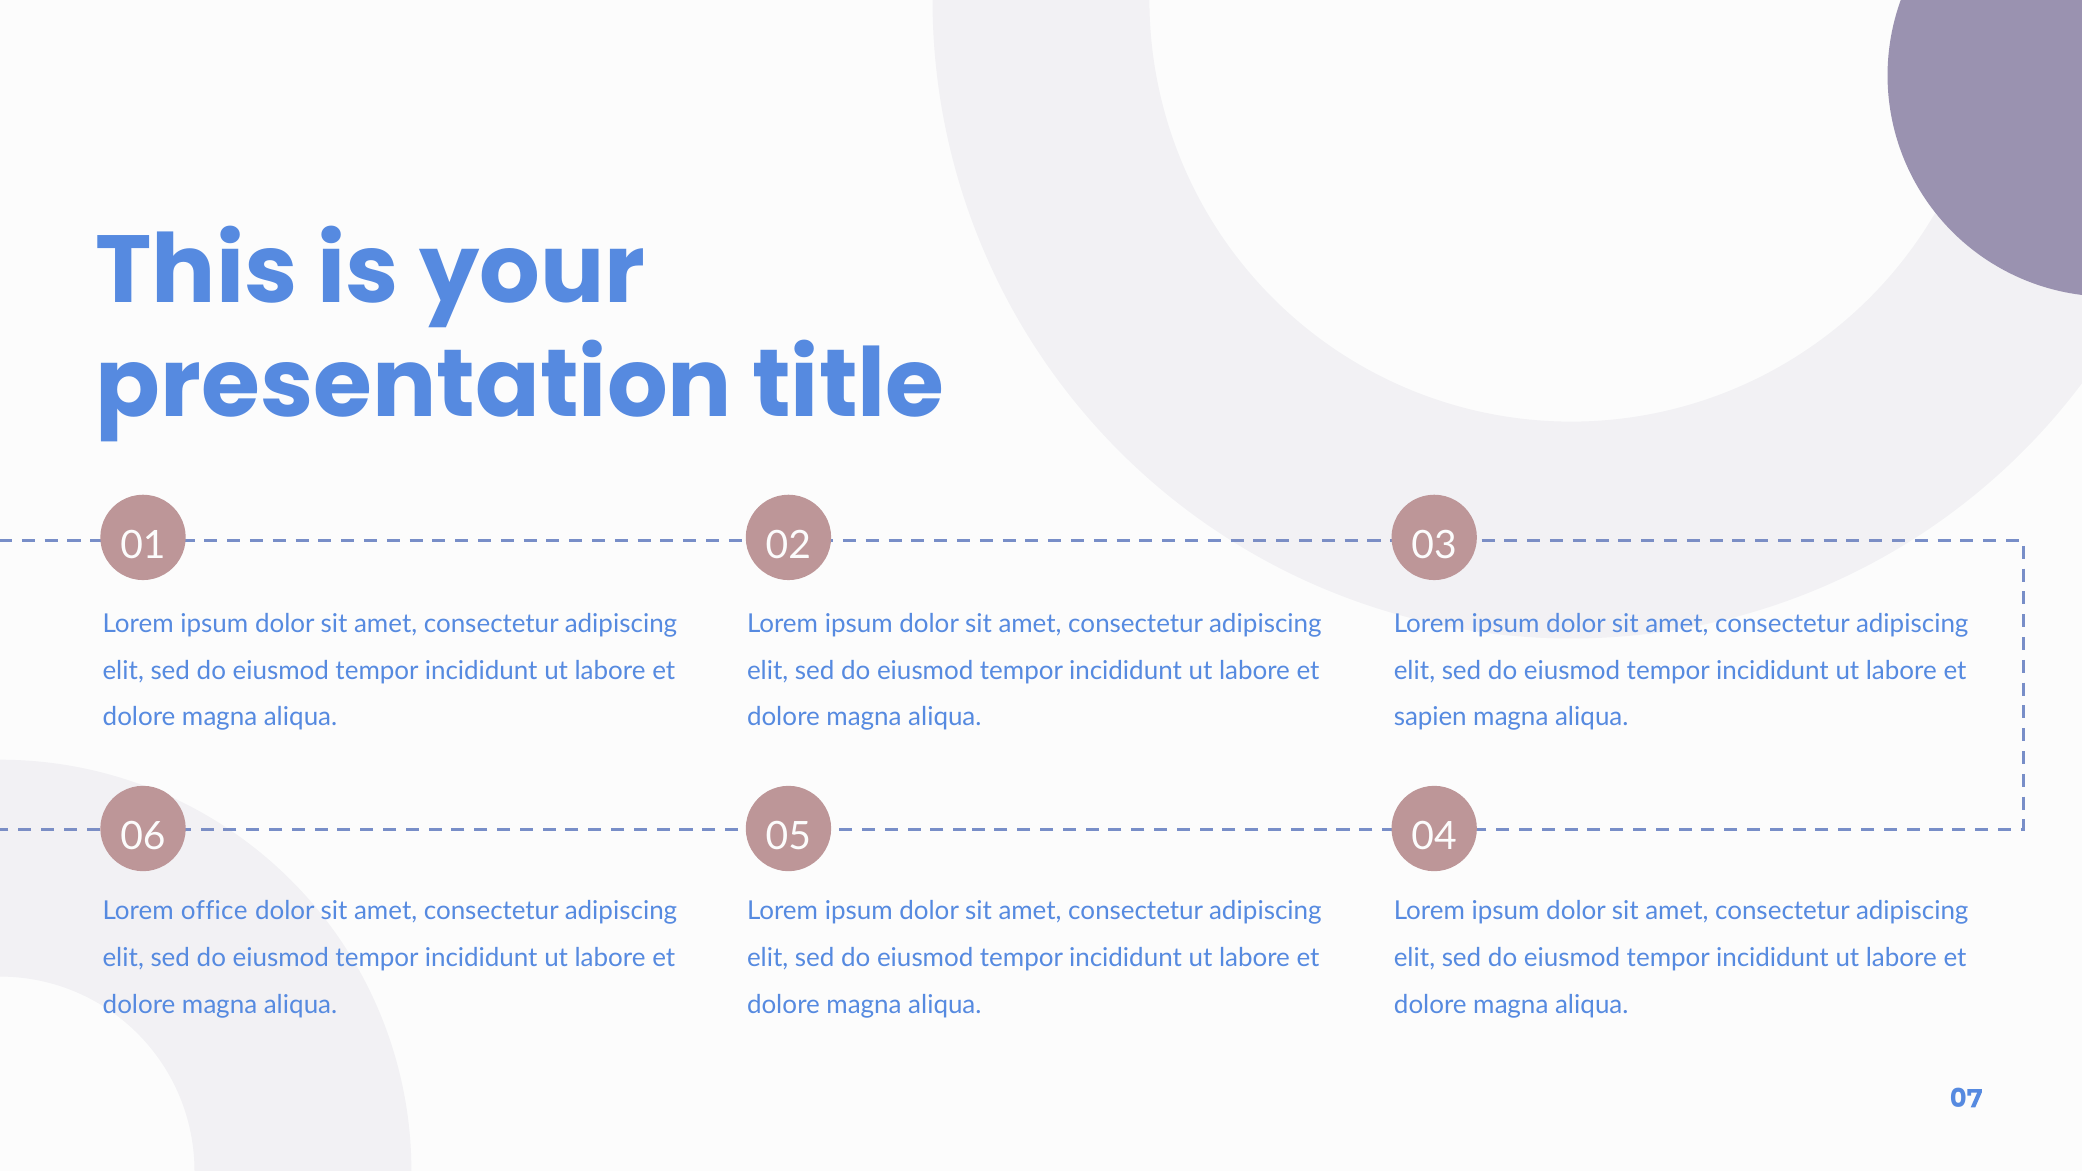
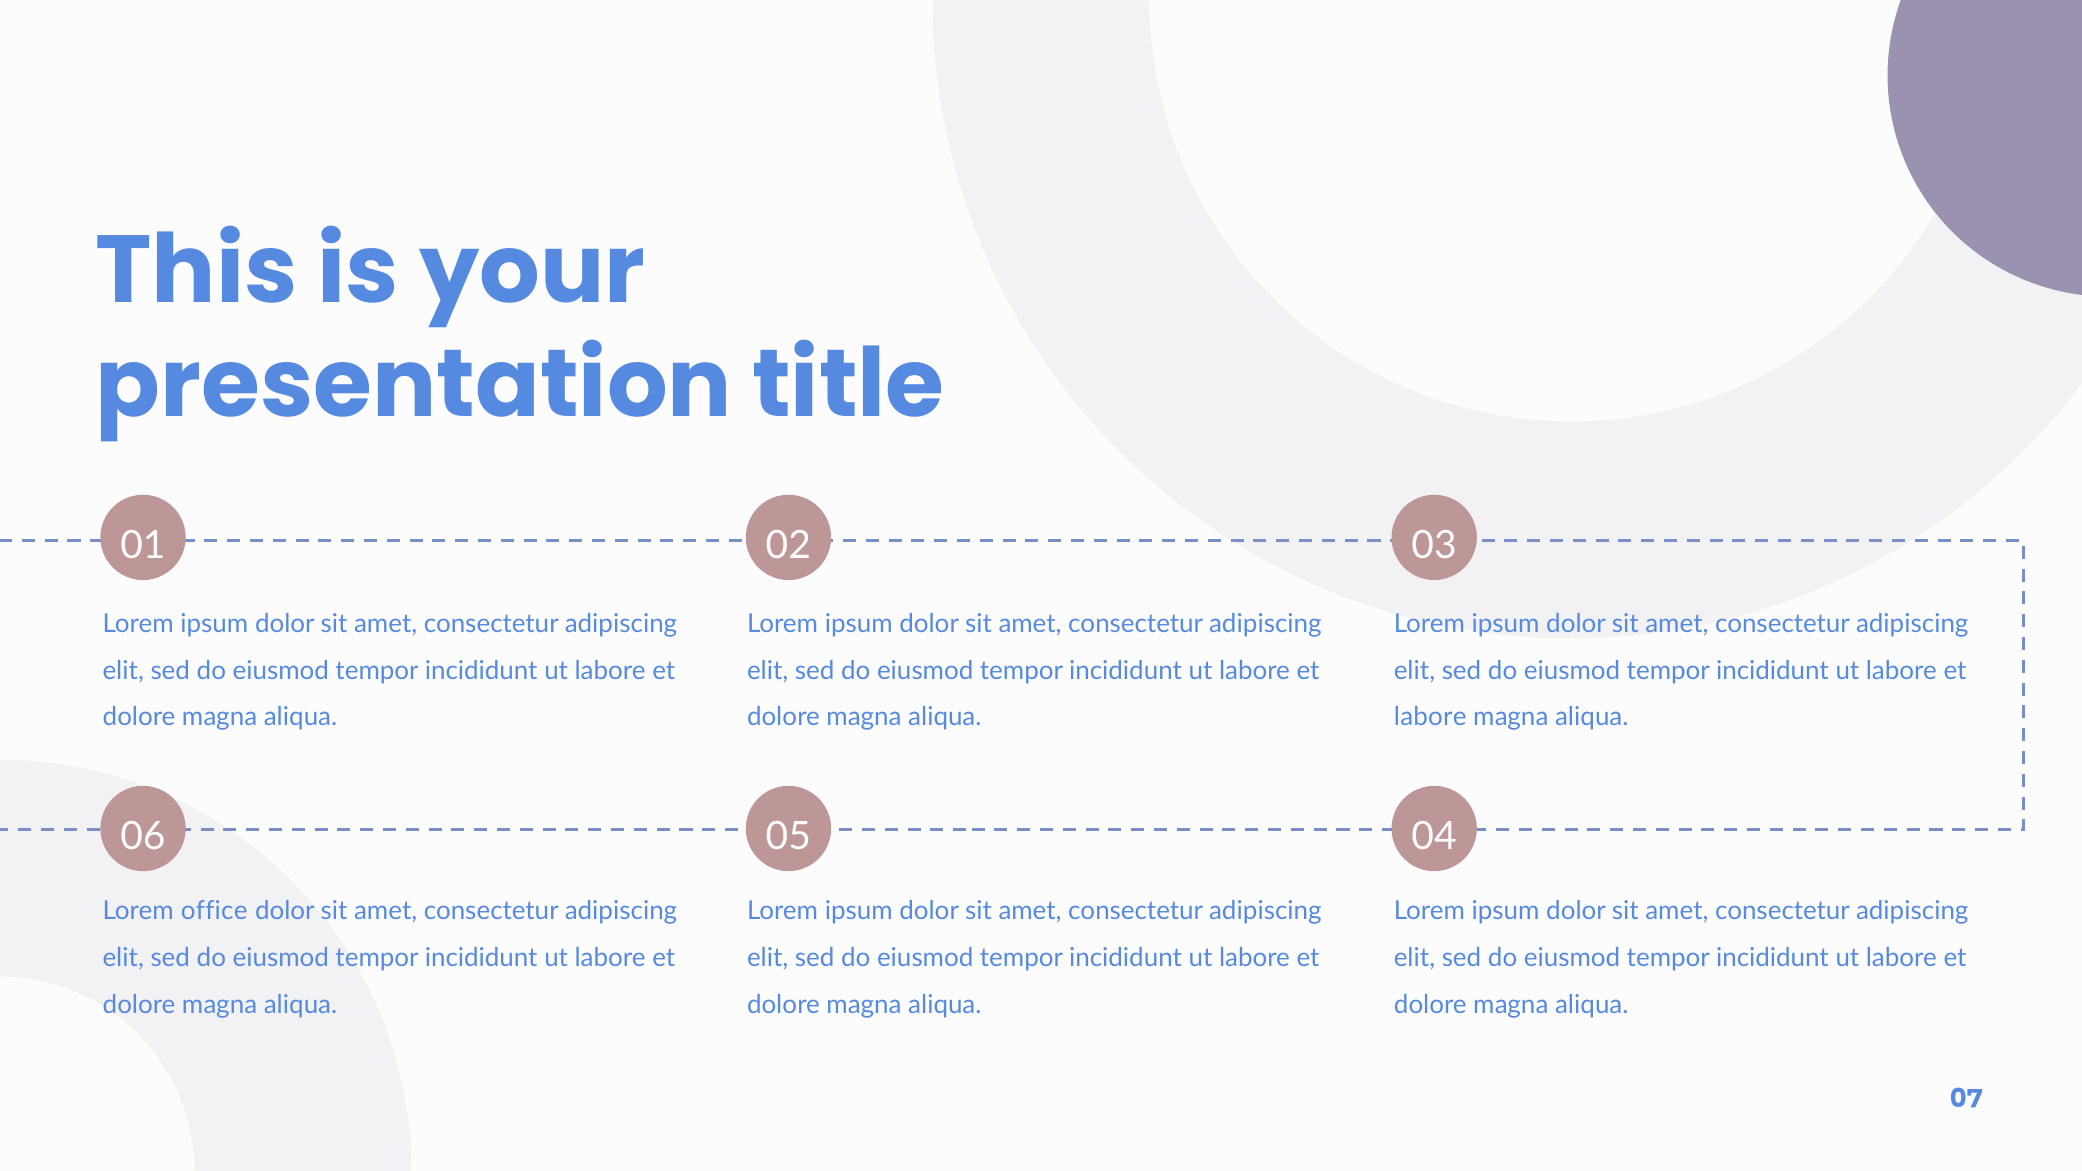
sapien: sapien -> labore (1430, 717)
